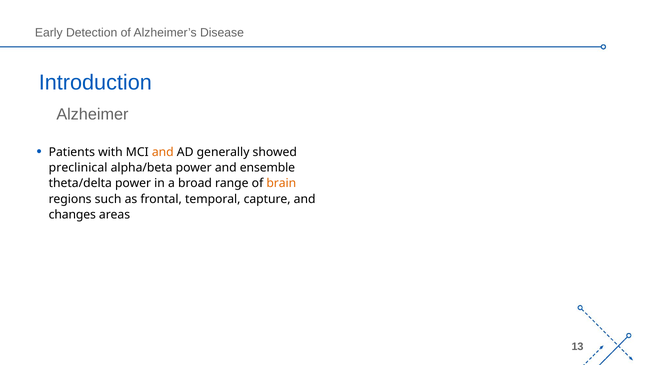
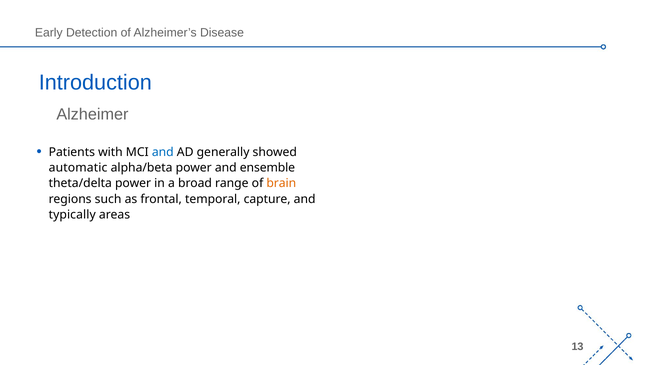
and colour: orange -> blue (163, 152)
preclinical: preclinical -> automatic (78, 168)
changes: changes -> typically (72, 215)
